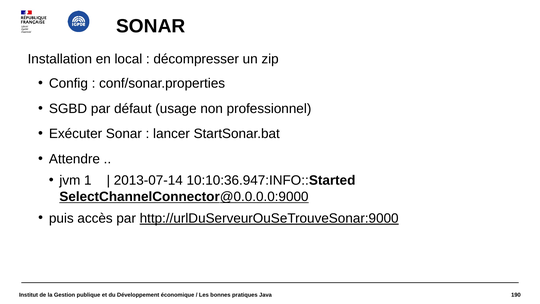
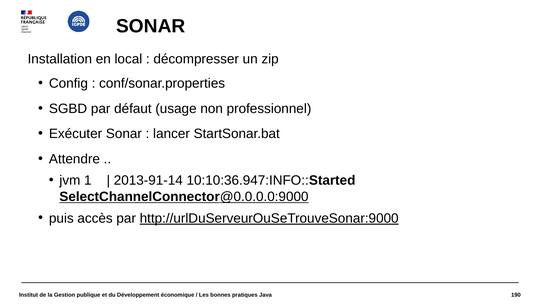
2013-07-14: 2013-07-14 -> 2013-91-14 (148, 180)
